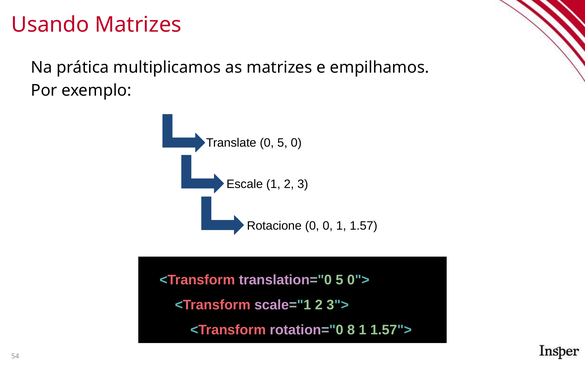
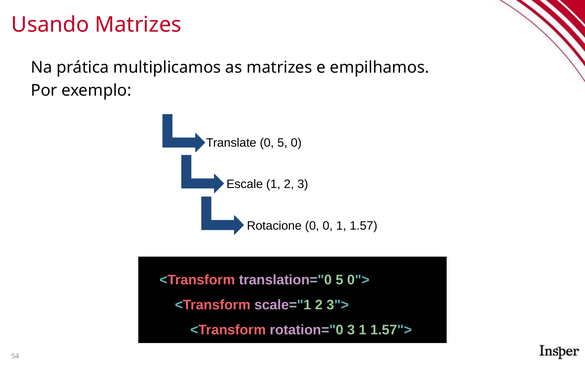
rotation="0 8: 8 -> 3 (351, 330)
